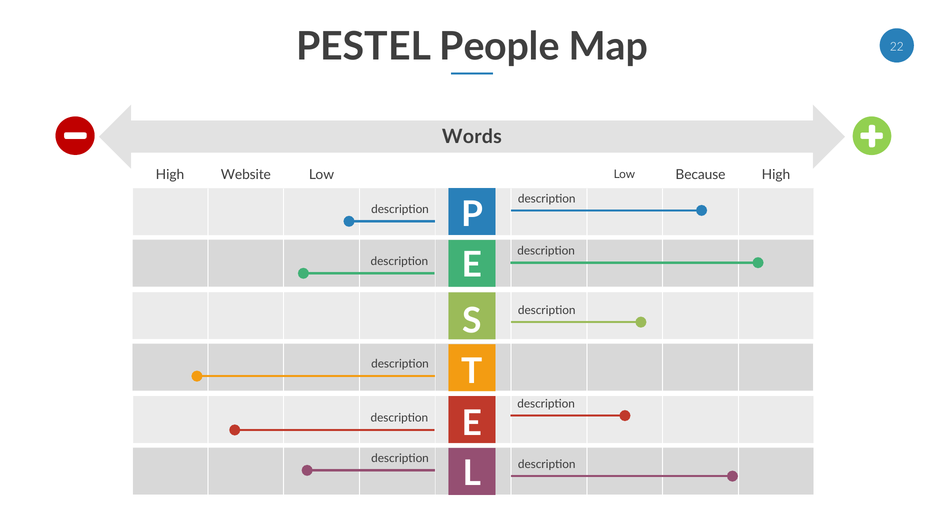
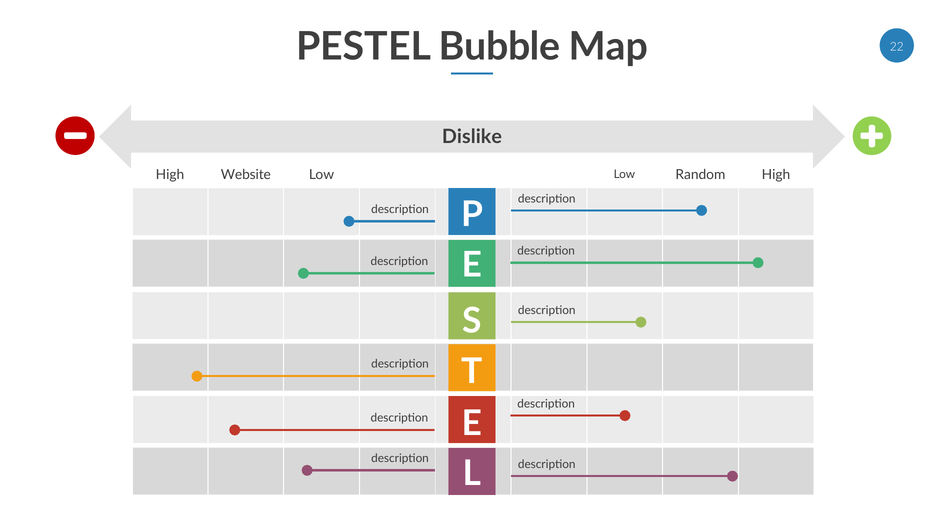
People: People -> Bubble (500, 47)
Words: Words -> Dislike (472, 137)
Because: Because -> Random (700, 175)
